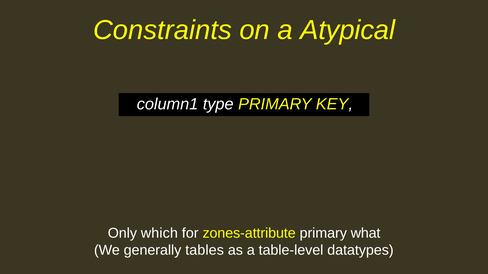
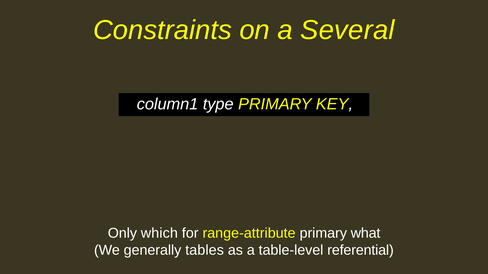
Atypical: Atypical -> Several (348, 30)
zones-attribute: zones-attribute -> range-attribute (249, 234)
datatypes: datatypes -> referential (361, 251)
